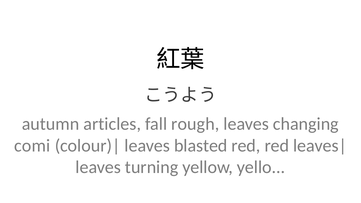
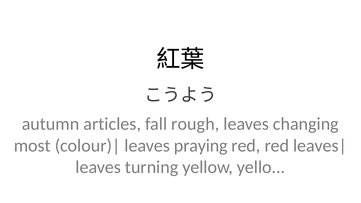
comi: comi -> most (32, 146)
blasted: blasted -> praying (201, 146)
